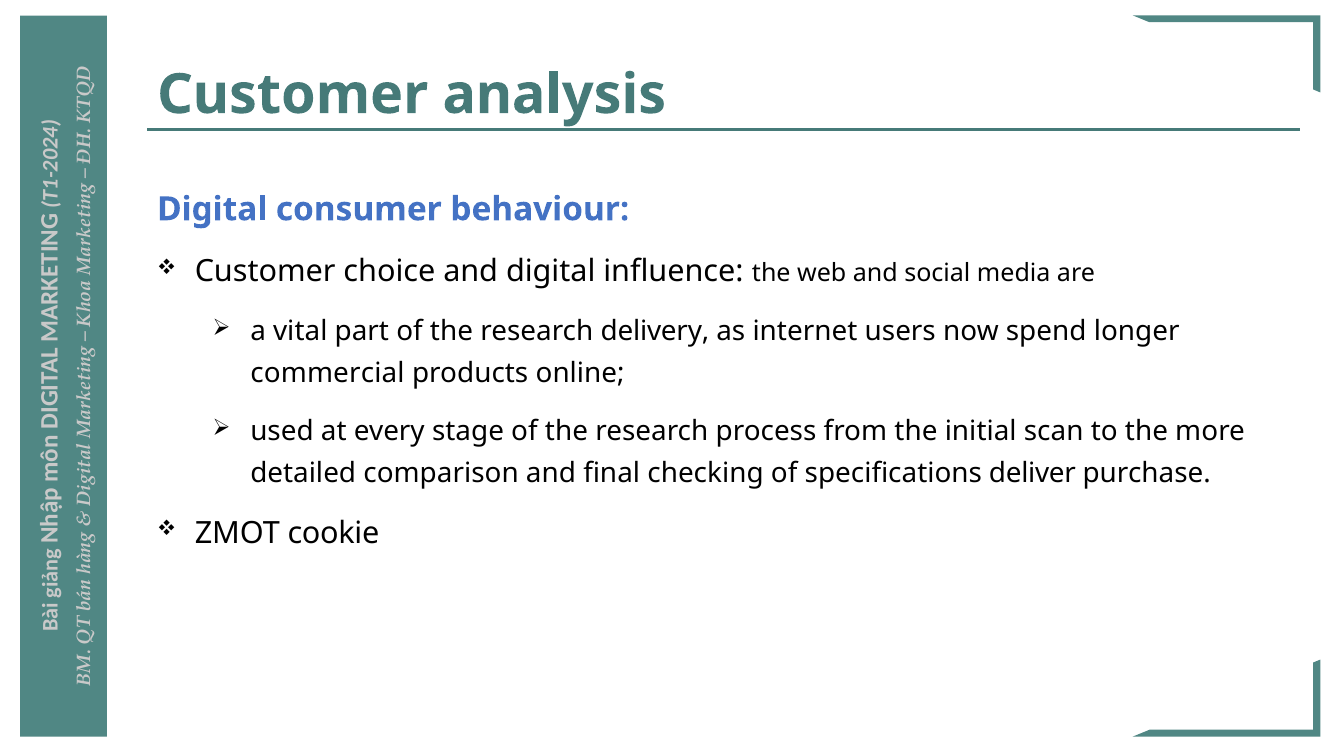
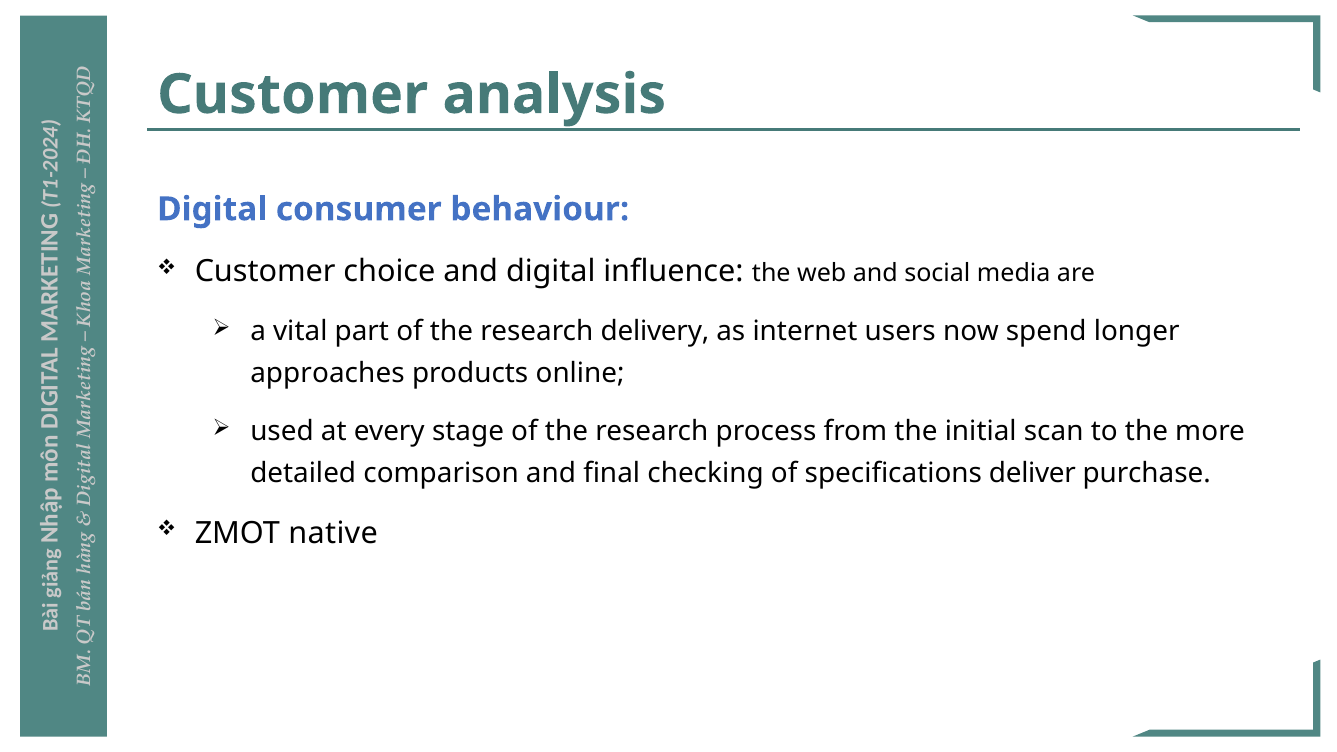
commercial: commercial -> approaches (327, 373)
cookie: cookie -> native (333, 533)
